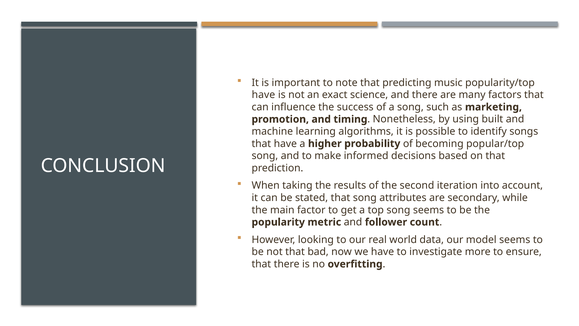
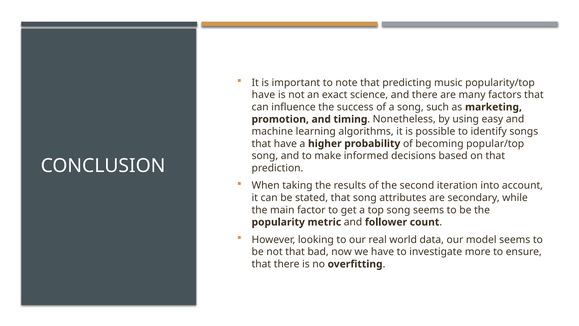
built: built -> easy (492, 119)
